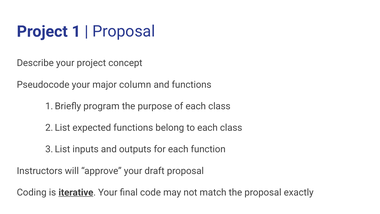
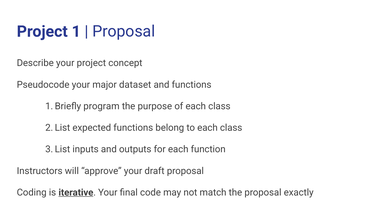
column: column -> dataset (135, 85)
